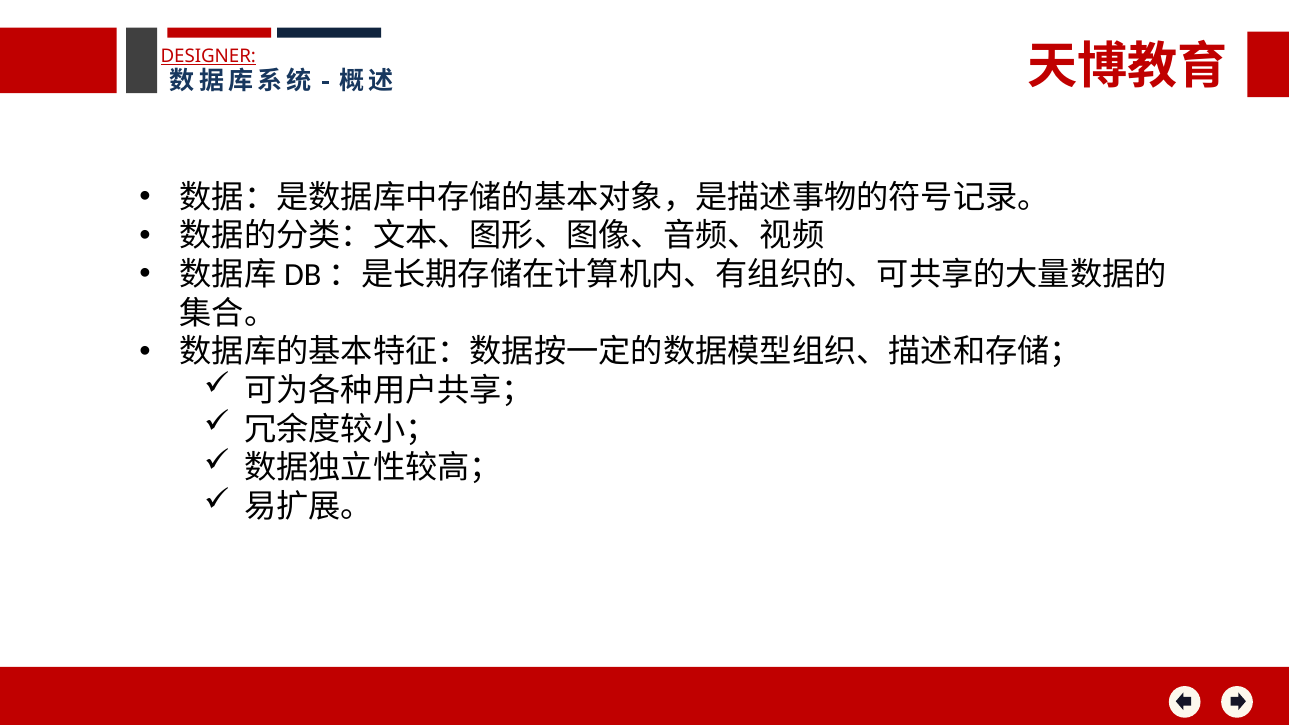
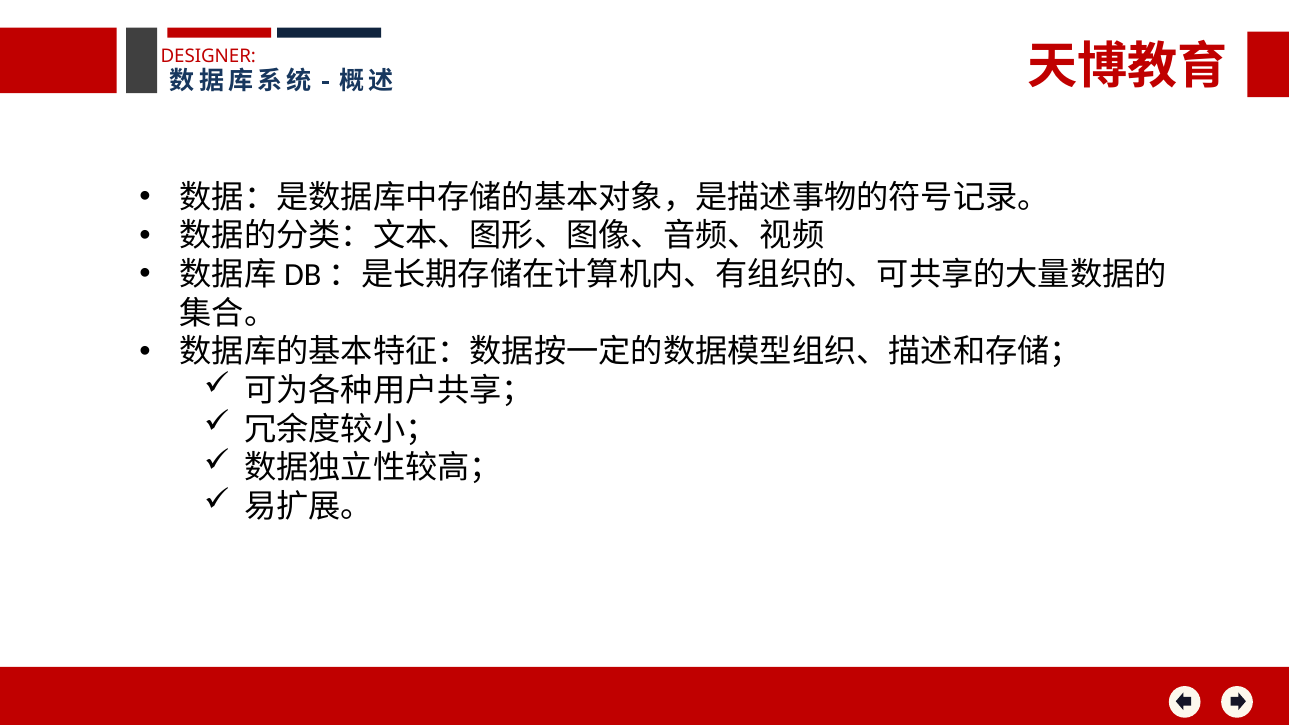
DESIGNER underline: present -> none (208, 57)
